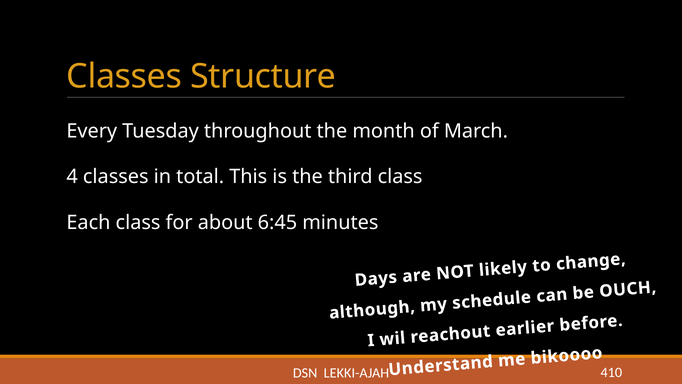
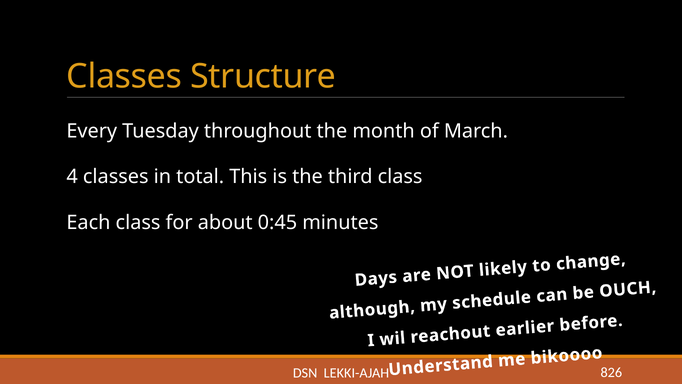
6:45: 6:45 -> 0:45 (277, 222)
410: 410 -> 826 (611, 372)
